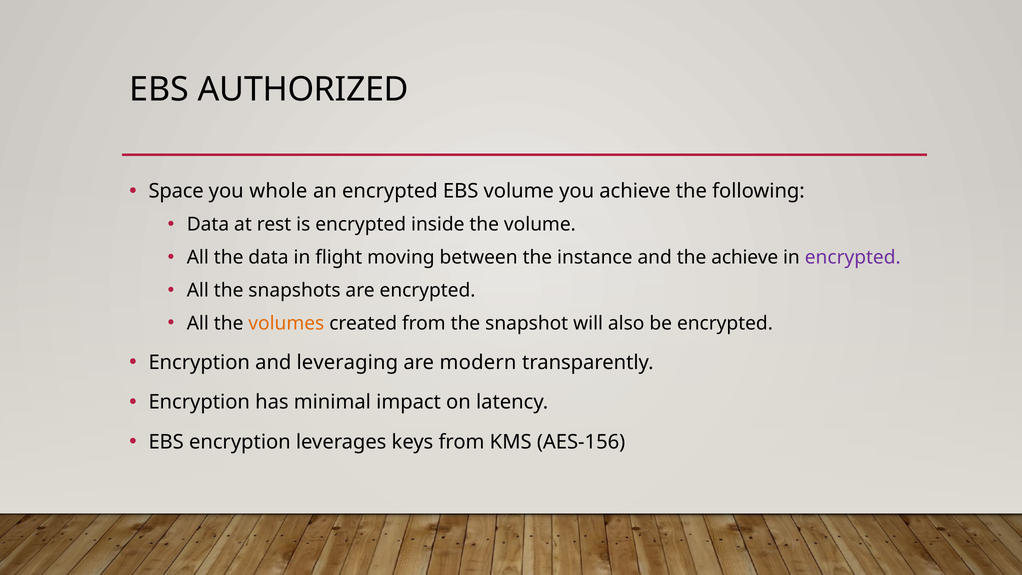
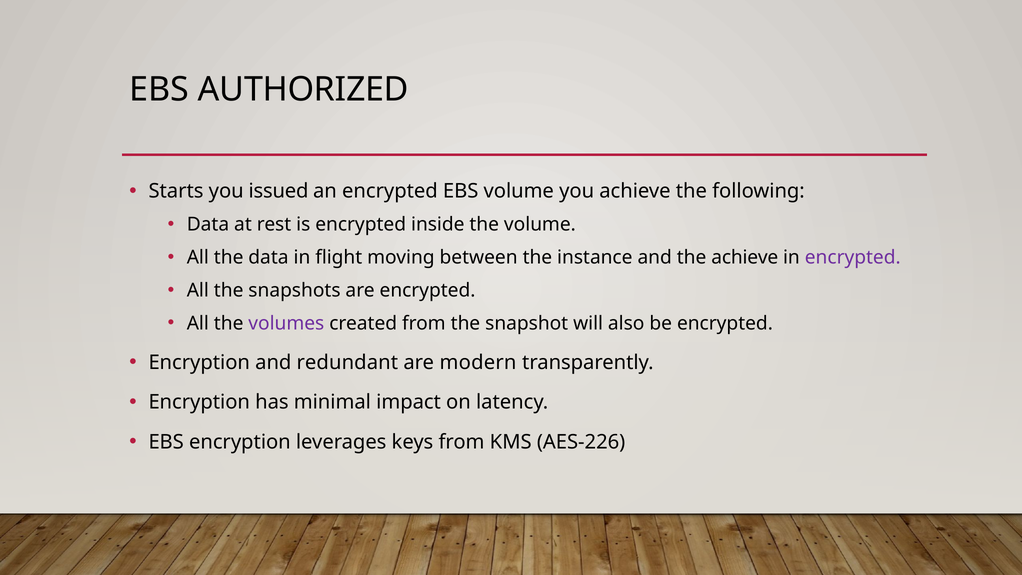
Space: Space -> Starts (176, 191)
whole: whole -> issued (279, 191)
volumes colour: orange -> purple (286, 323)
leveraging: leveraging -> redundant (347, 362)
AES-156: AES-156 -> AES-226 (581, 442)
